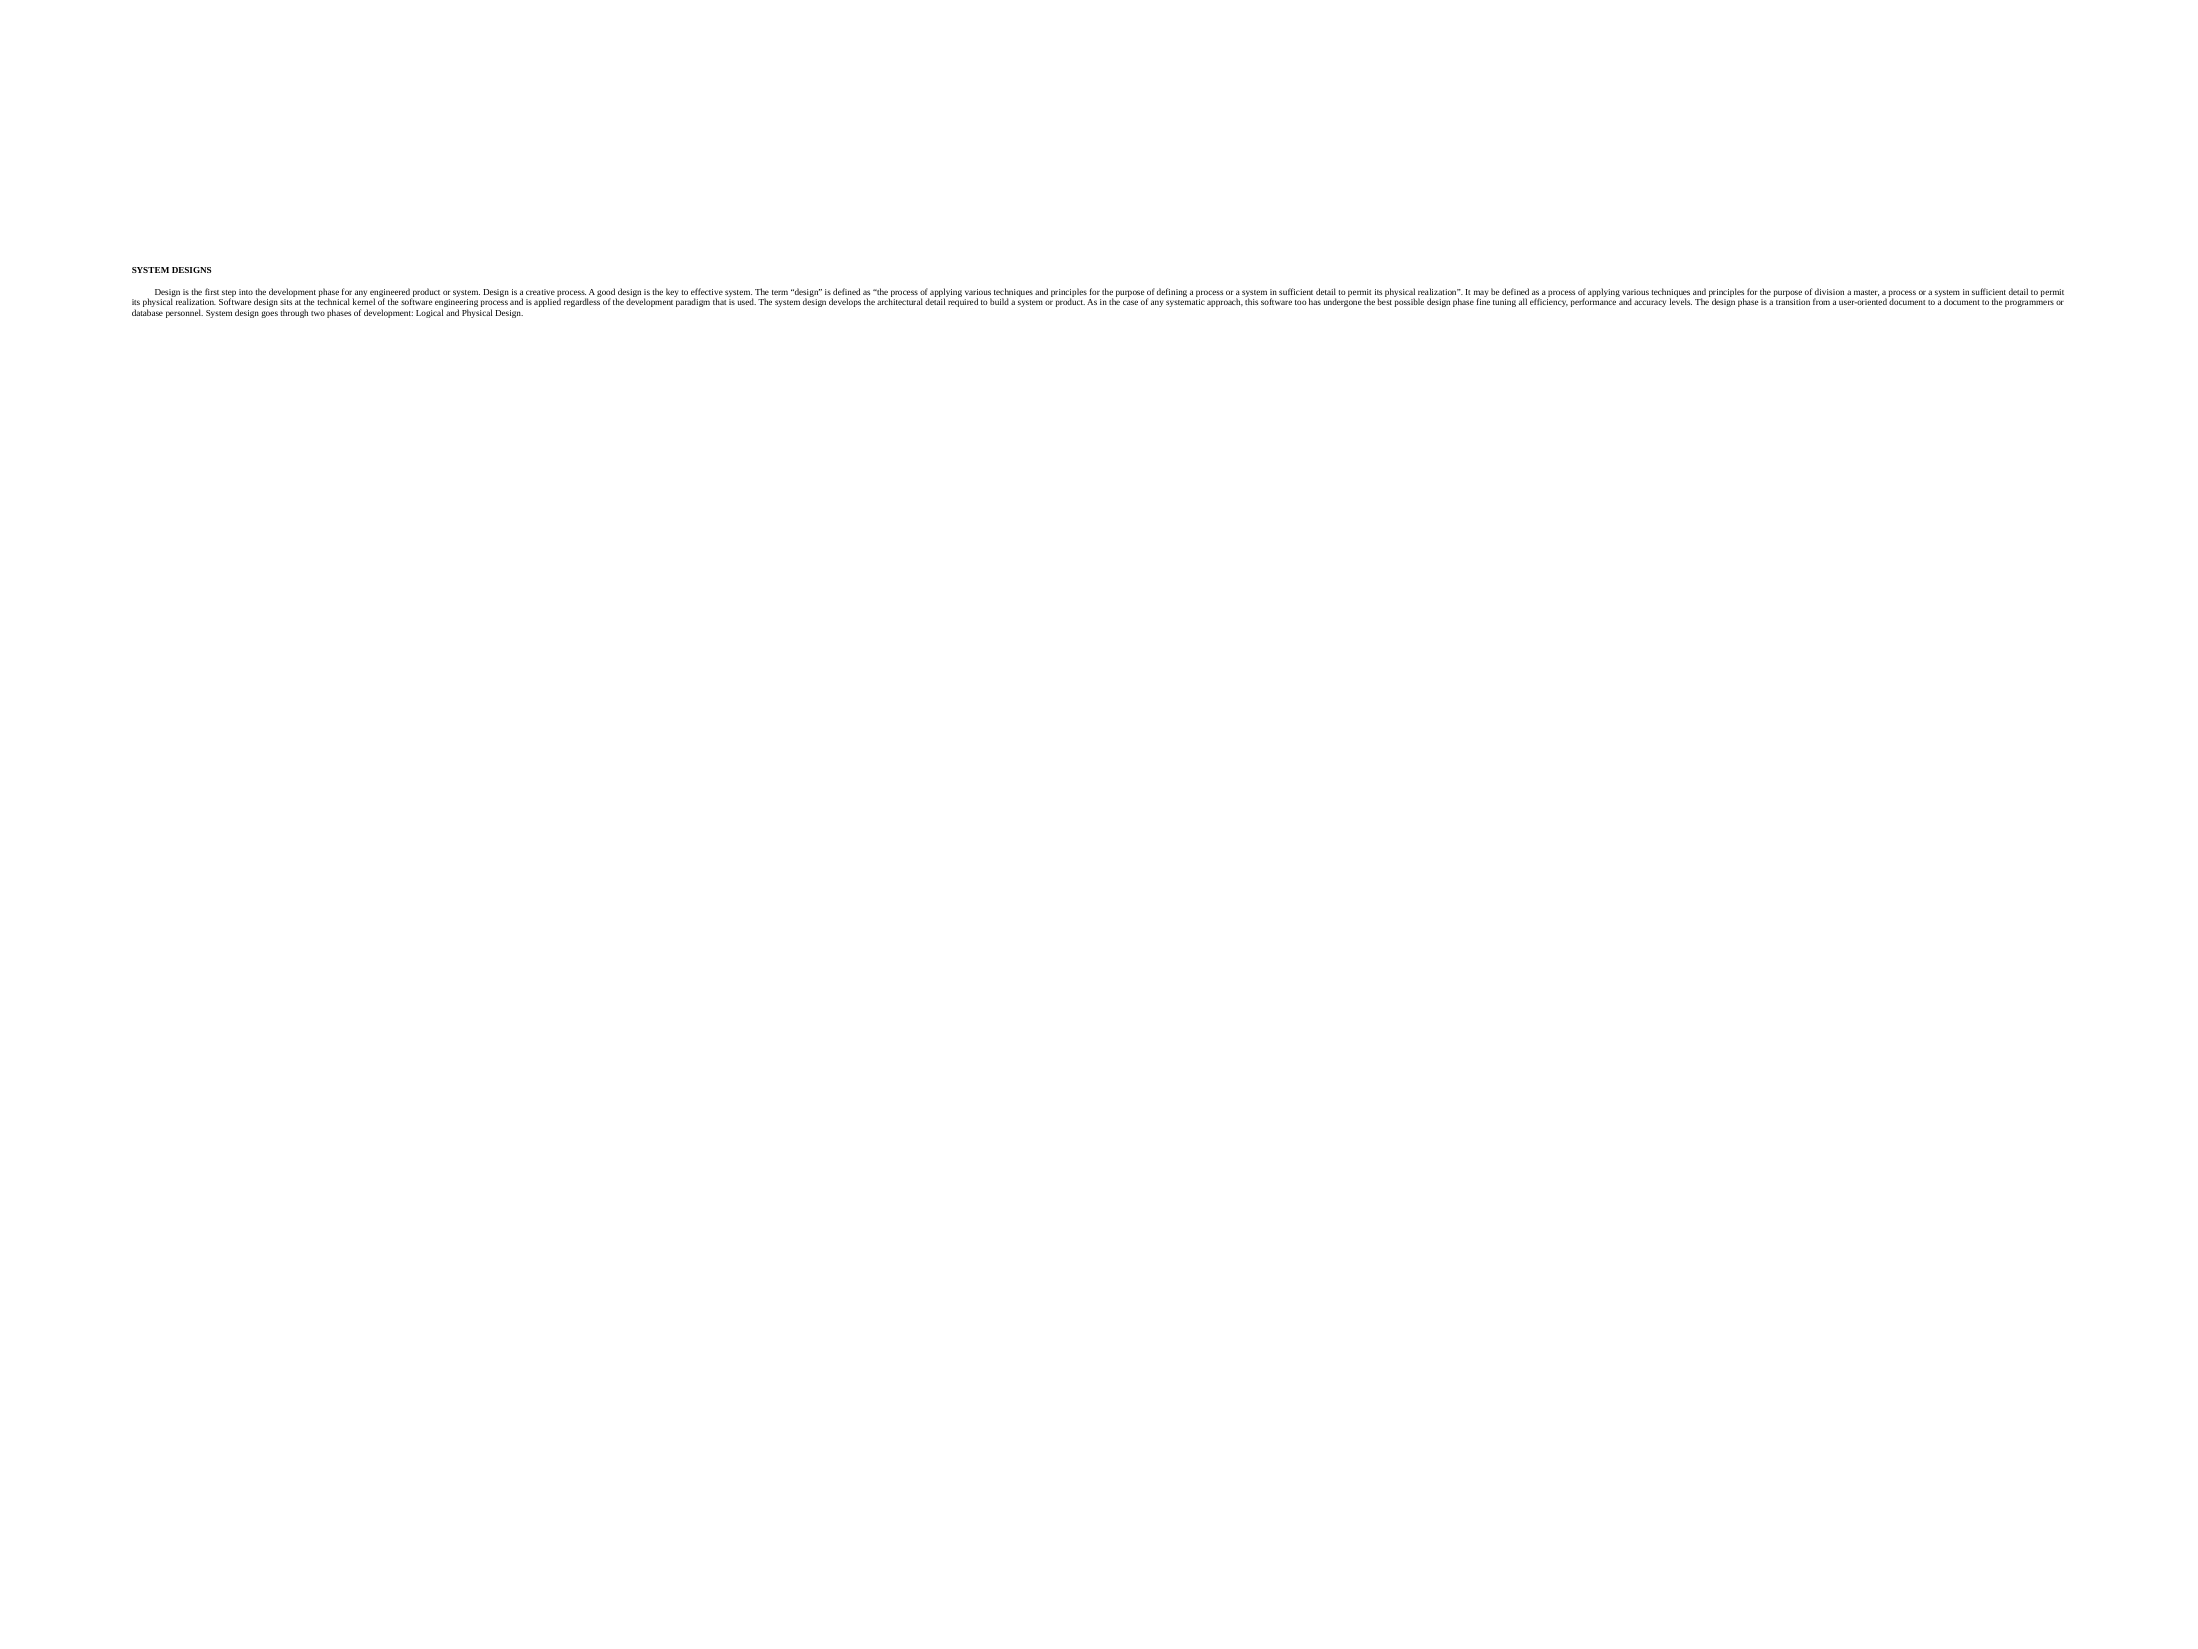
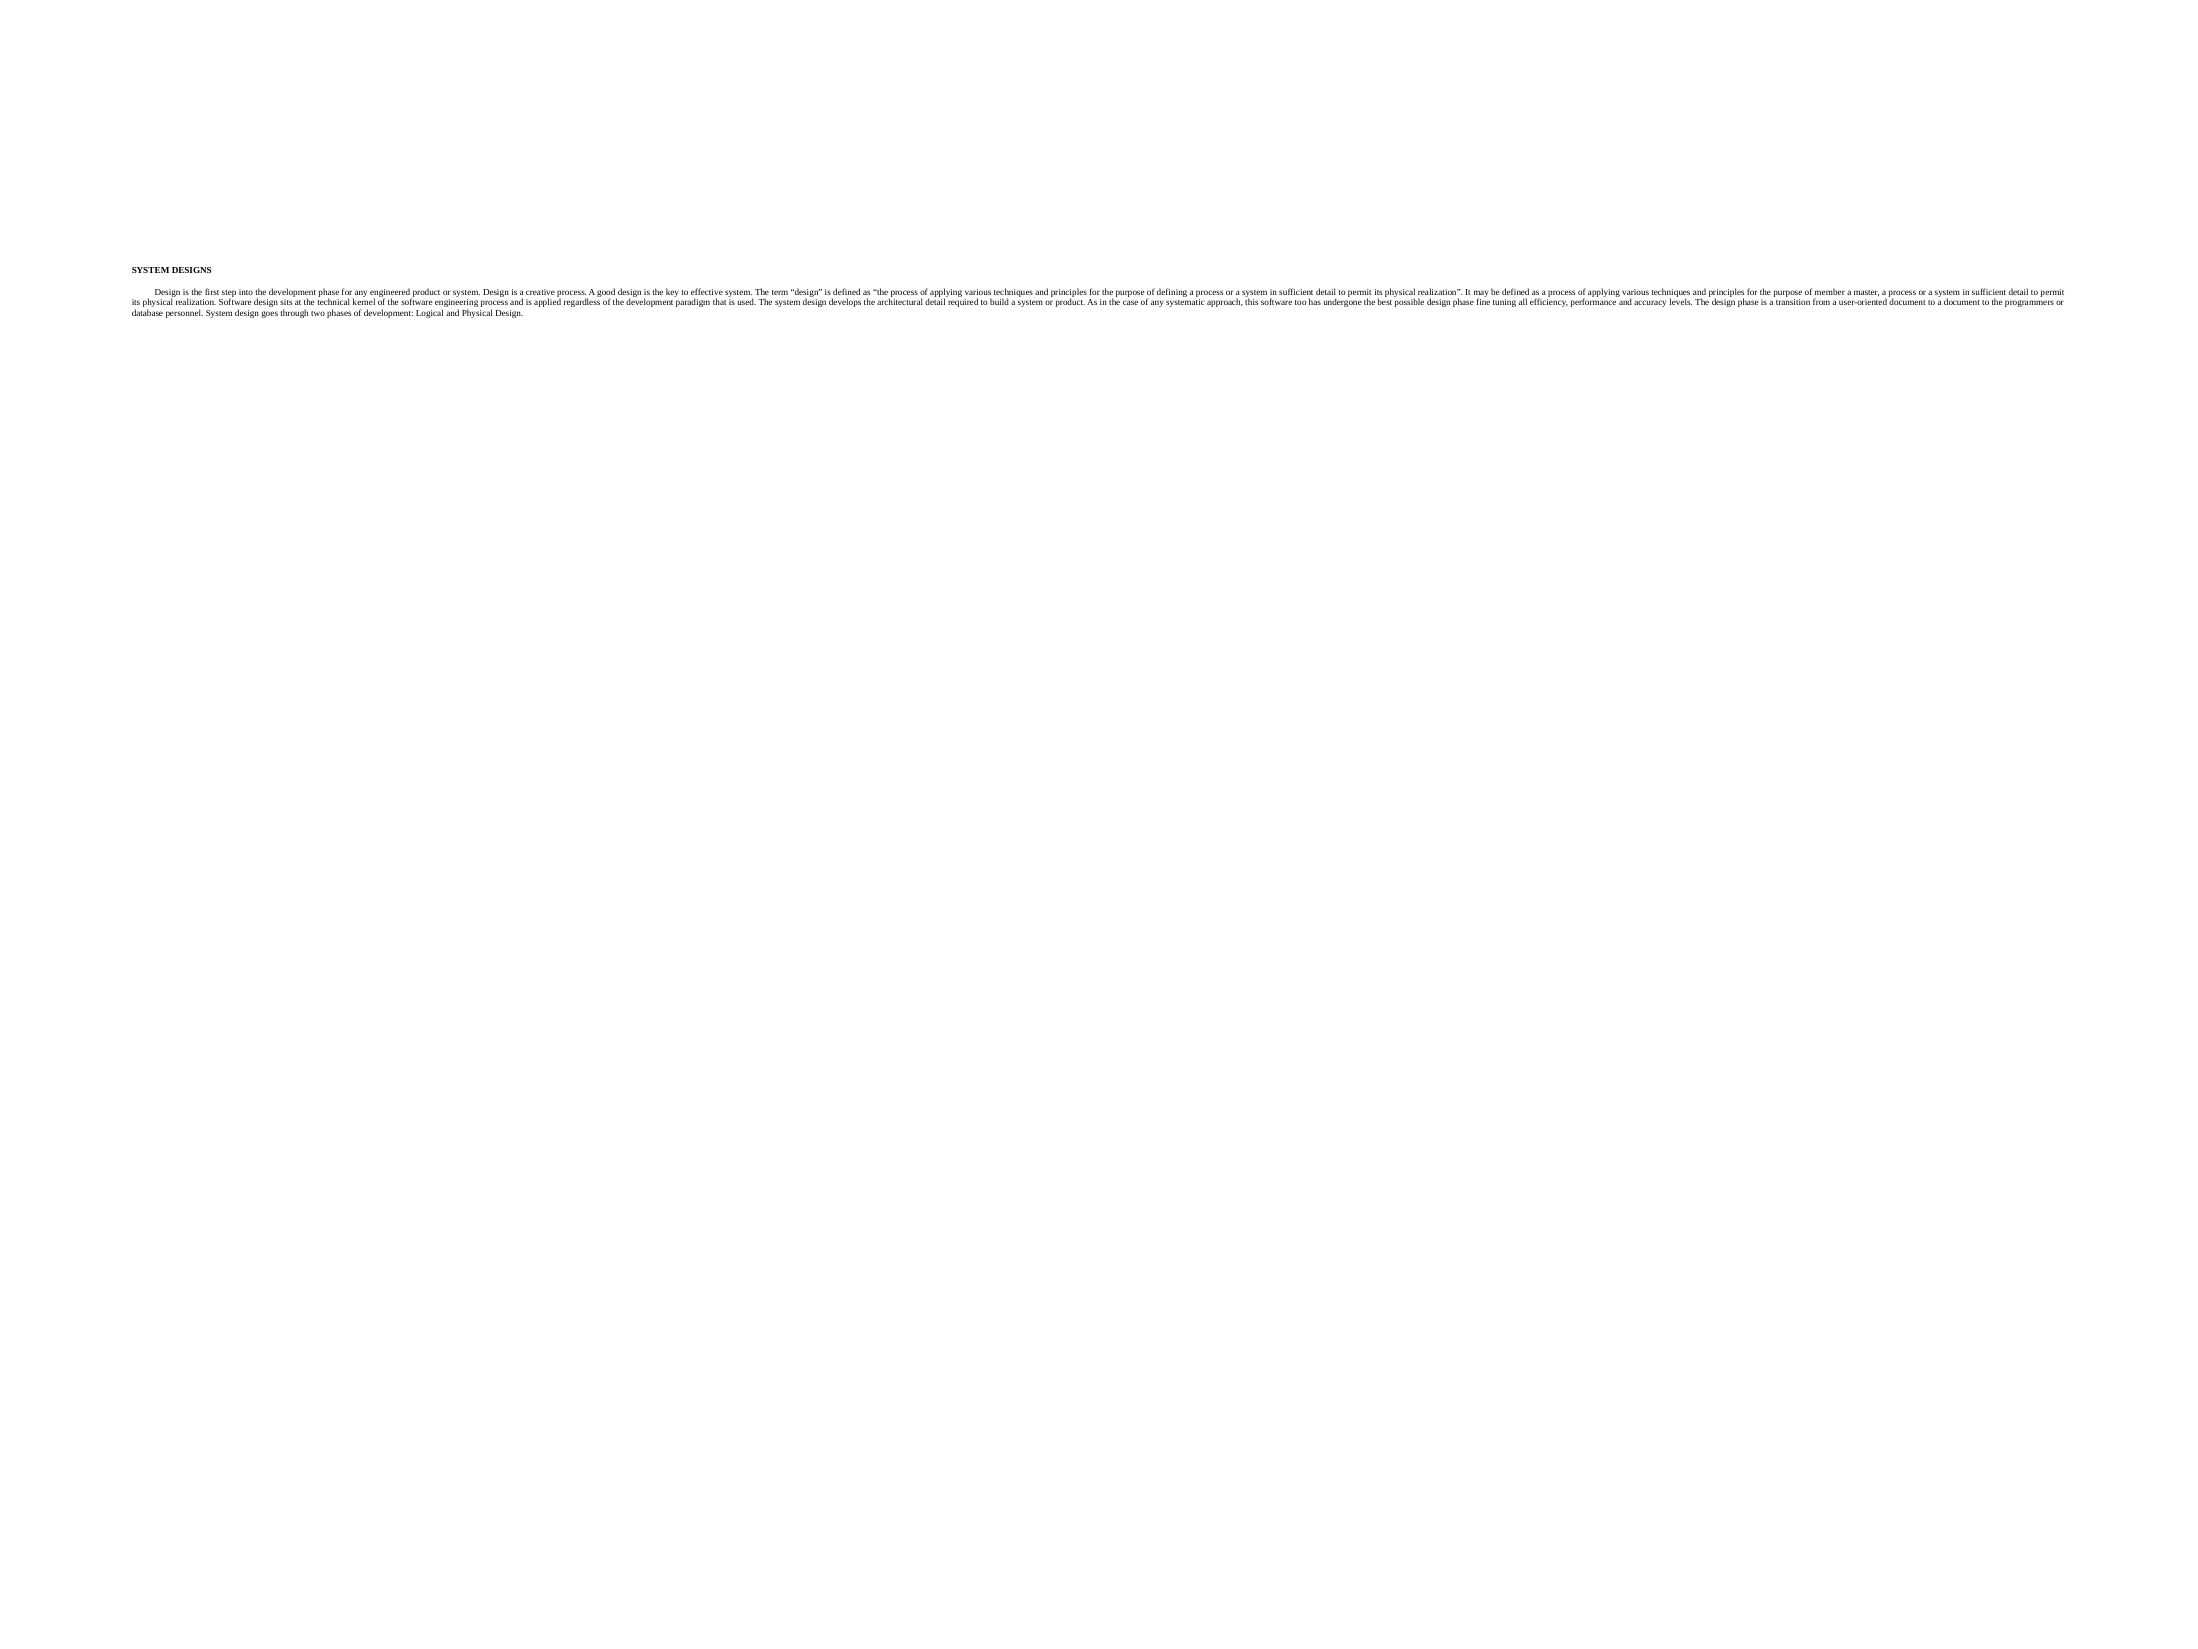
division: division -> member (1830, 292)
